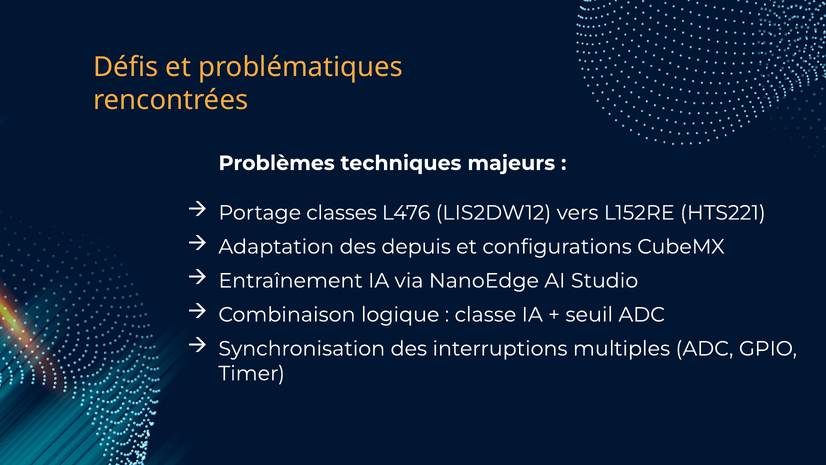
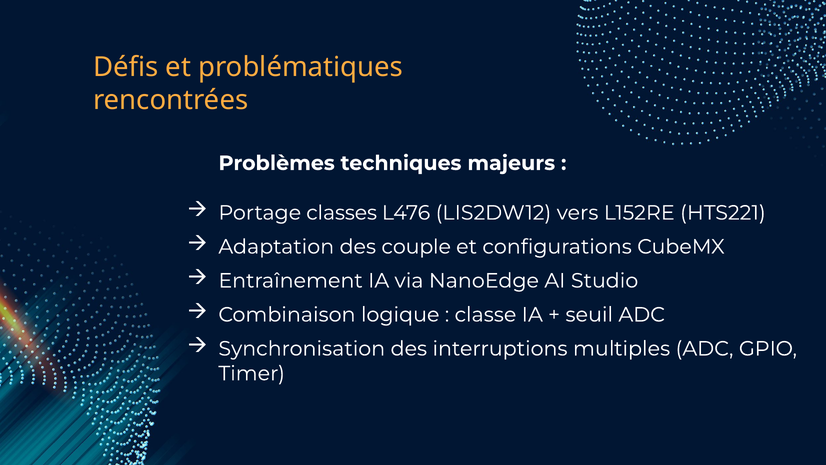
depuis: depuis -> couple (416, 247)
